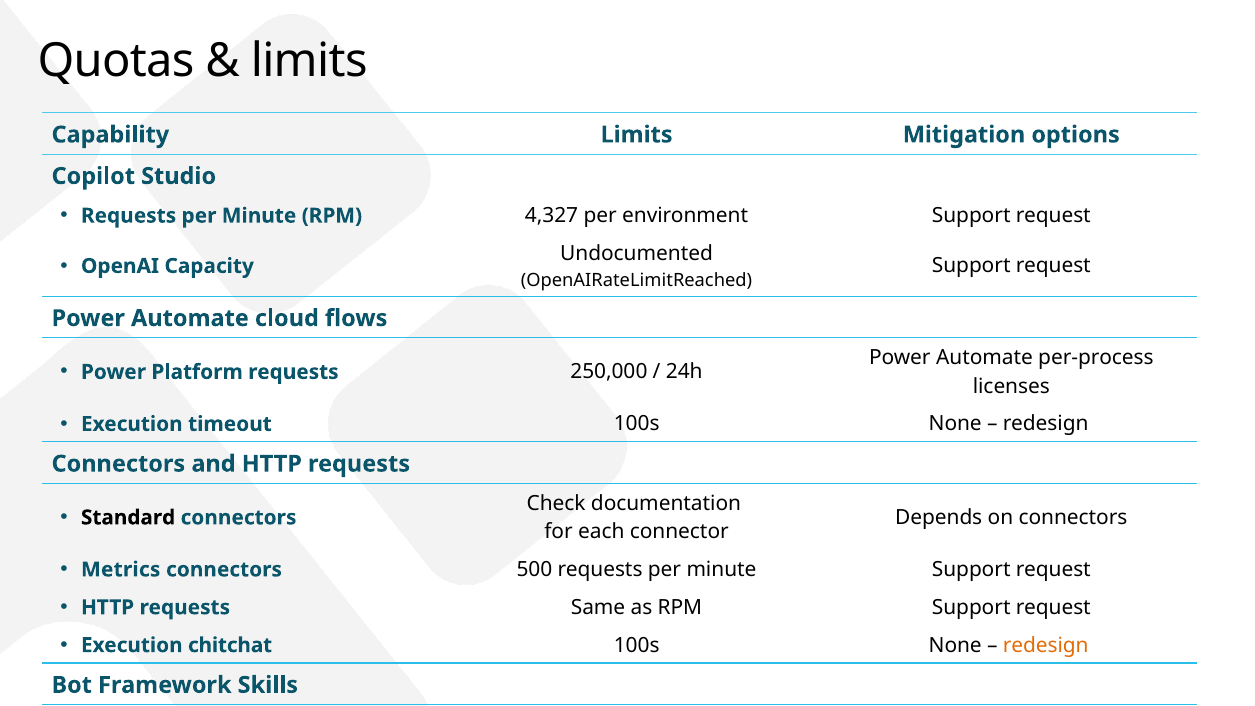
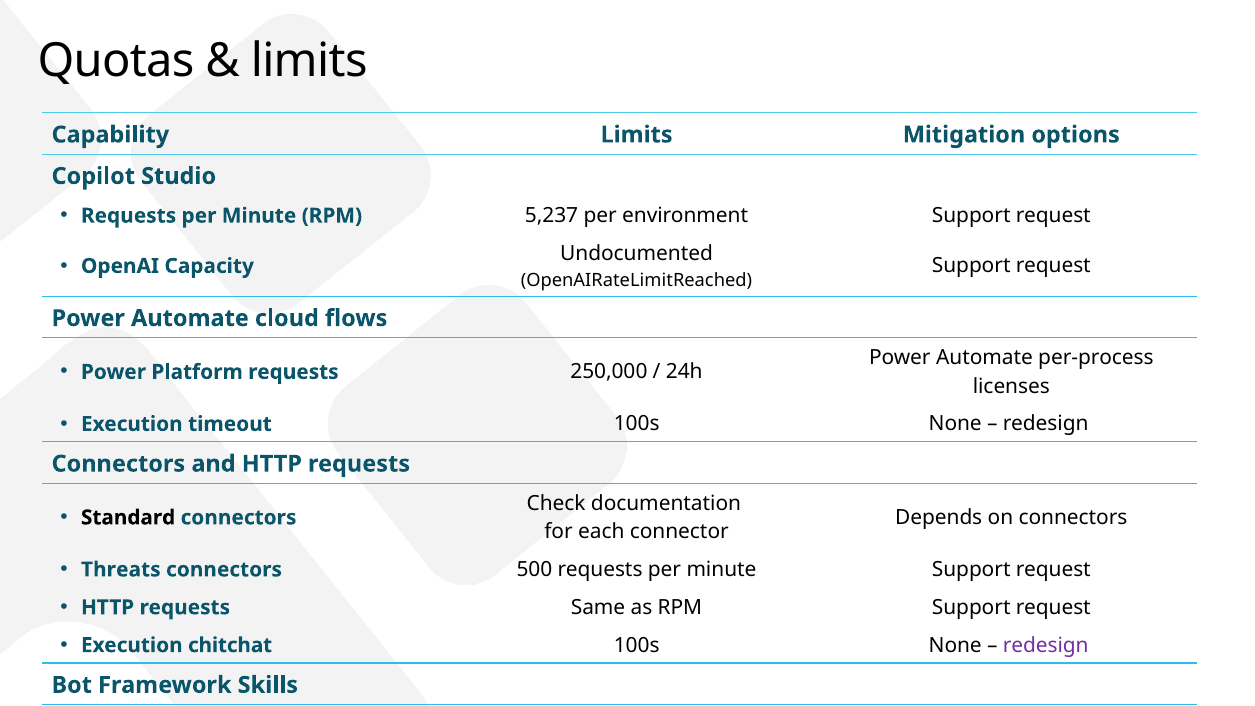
4,327: 4,327 -> 5,237 (552, 216)
Metrics: Metrics -> Threats (121, 570)
redesign colour: orange -> purple (1046, 645)
